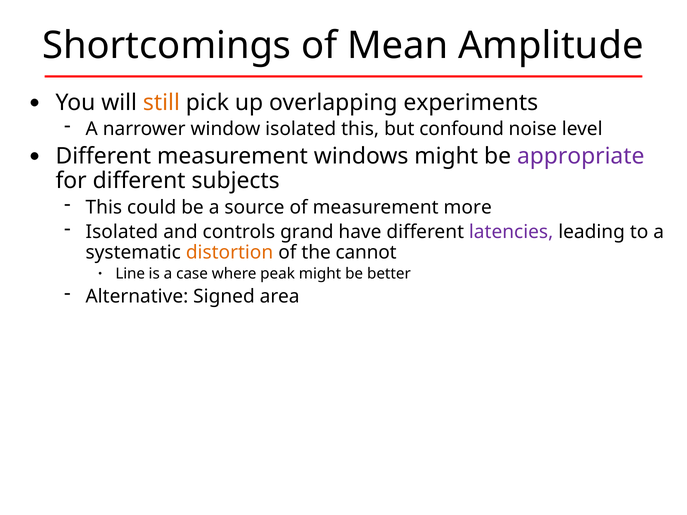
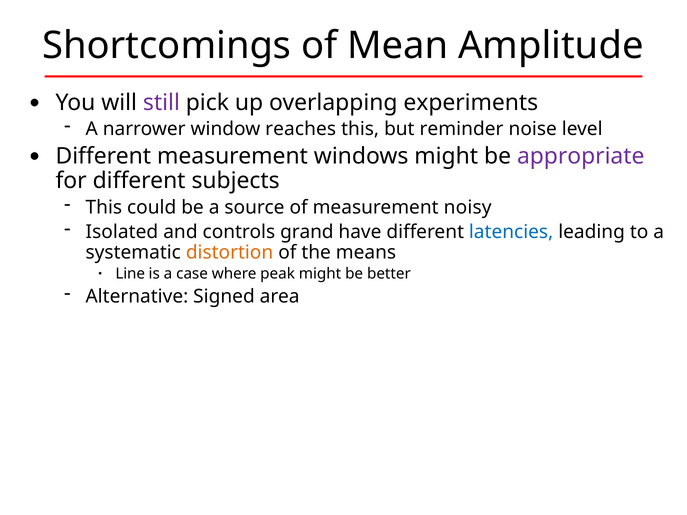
still colour: orange -> purple (161, 102)
window isolated: isolated -> reaches (301, 129)
confound: confound -> reminder (462, 129)
more: more -> noisy (468, 207)
latencies colour: purple -> blue (511, 232)
cannot: cannot -> means (366, 252)
